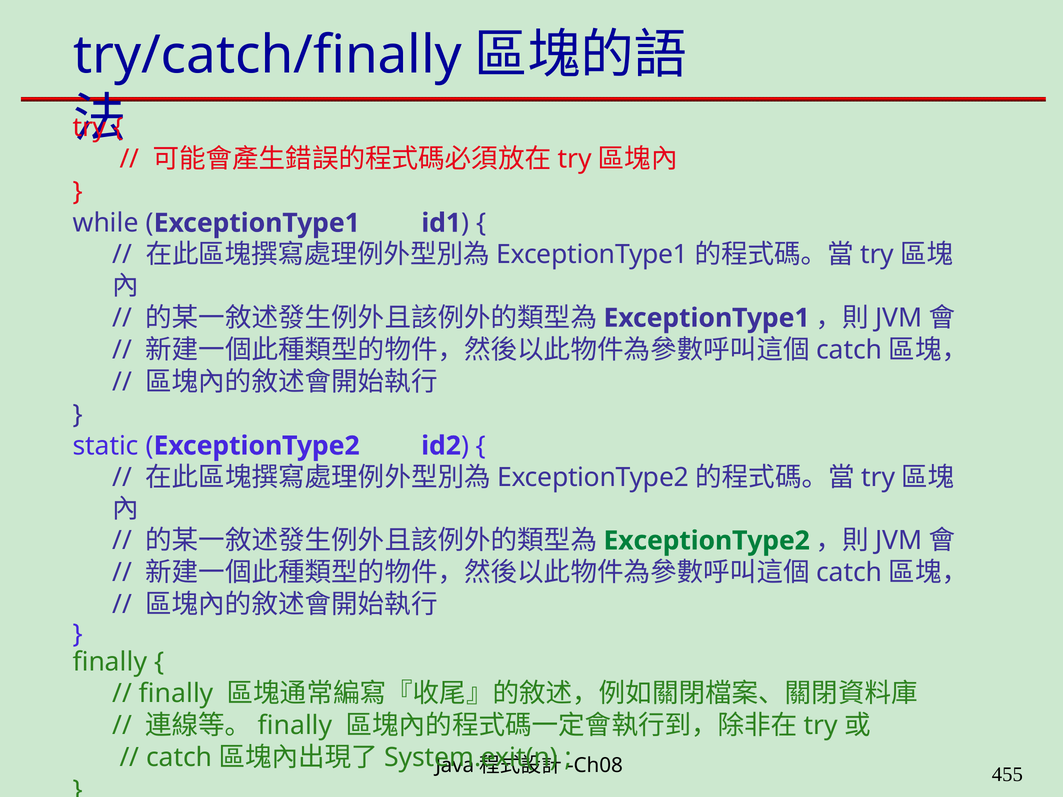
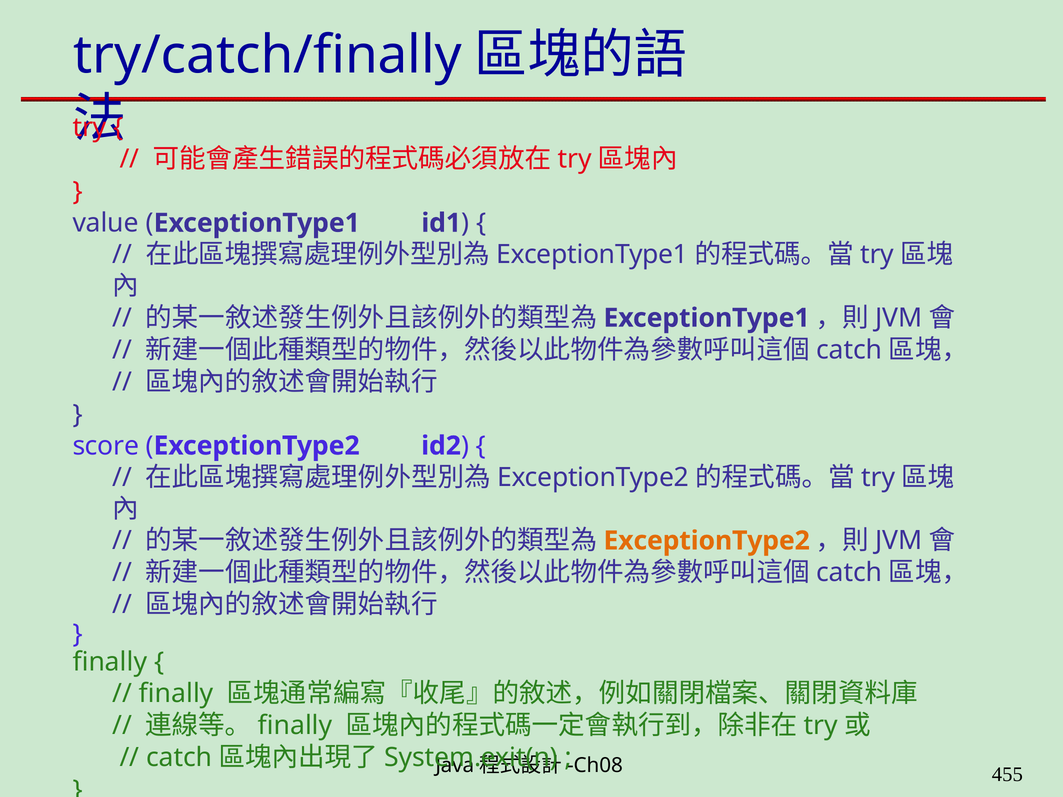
while: while -> value (106, 223)
static: static -> score (106, 446)
ExceptionType2 colour: green -> orange (707, 541)
